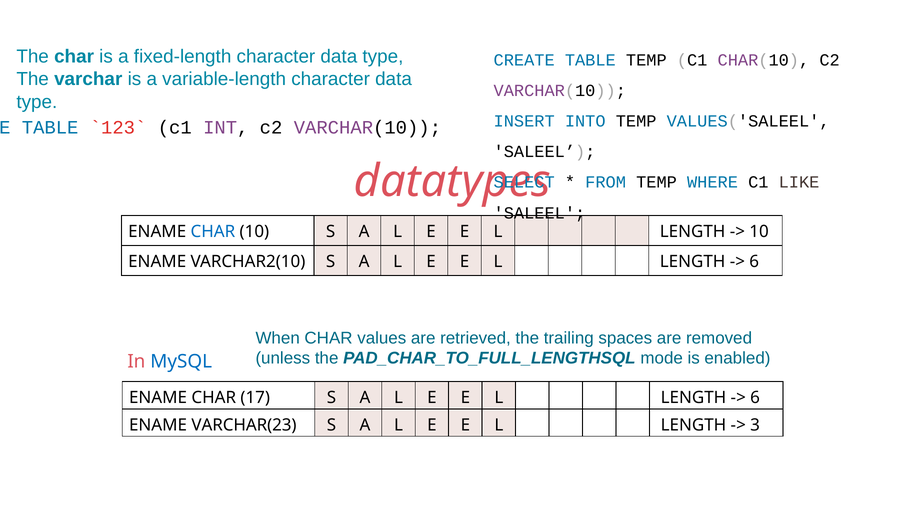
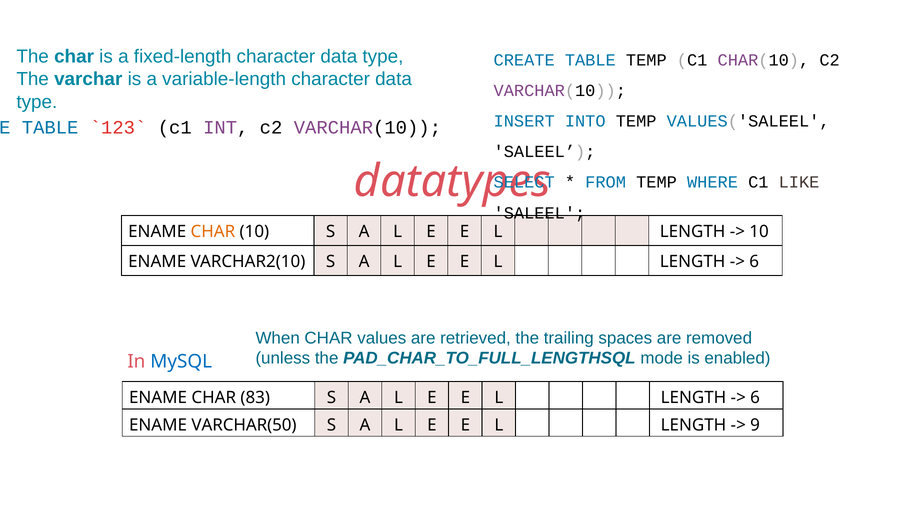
CHAR colour: blue -> orange (213, 232)
17: 17 -> 83 (255, 397)
VARCHAR(23: VARCHAR(23 -> VARCHAR(50 (244, 425)
3: 3 -> 9 (755, 425)
